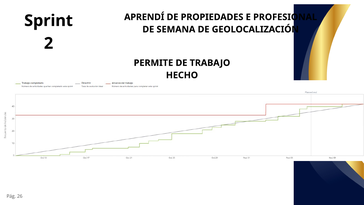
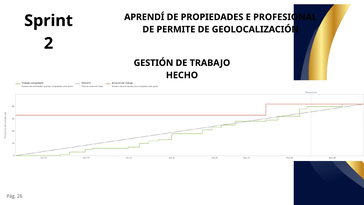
SEMANA: SEMANA -> PERMITE (176, 29)
PERMITE: PERMITE -> GESTIÓN (154, 63)
